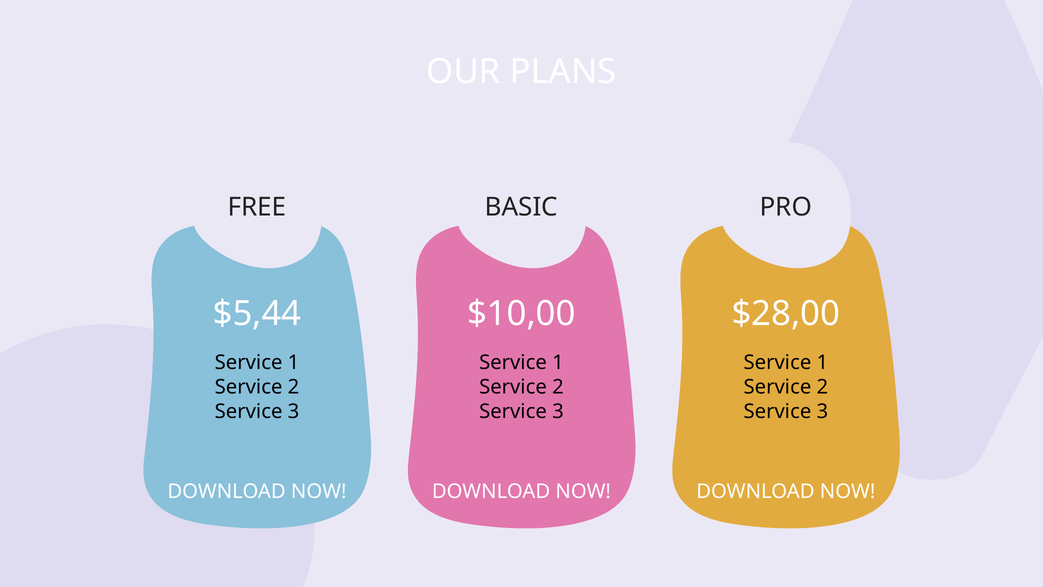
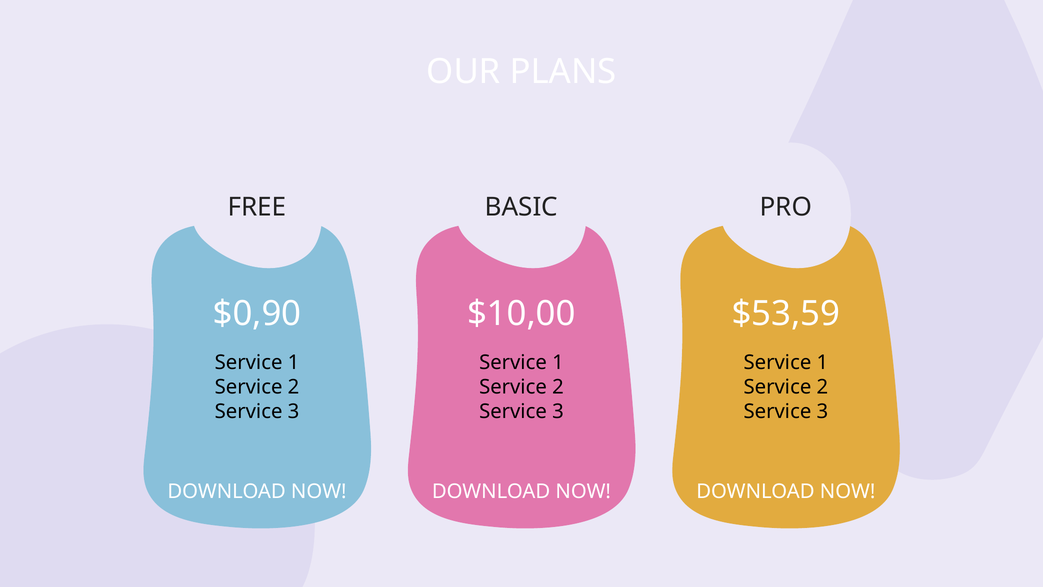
$5,44: $5,44 -> $0,90 (257, 314)
$28,00: $28,00 -> $53,59 (786, 314)
